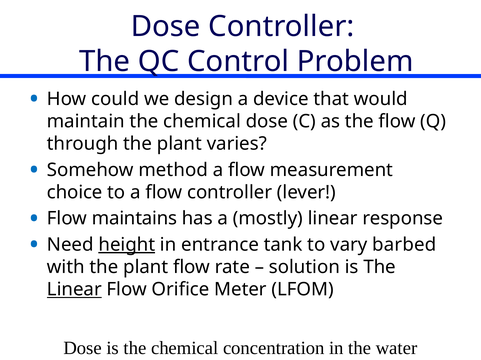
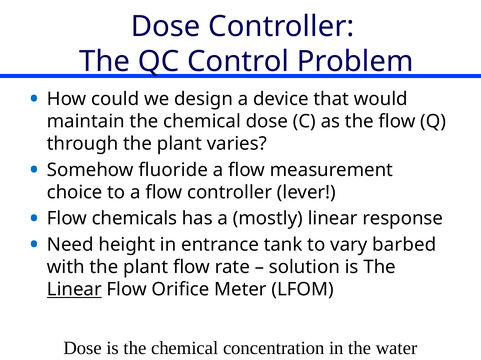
method: method -> fluoride (173, 170)
maintains: maintains -> chemicals (134, 219)
height underline: present -> none (127, 245)
